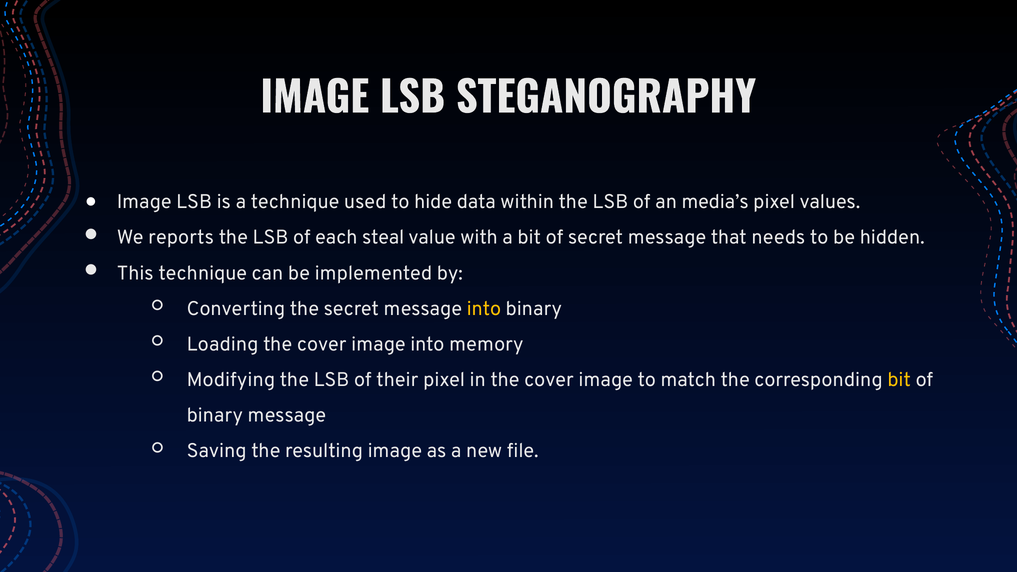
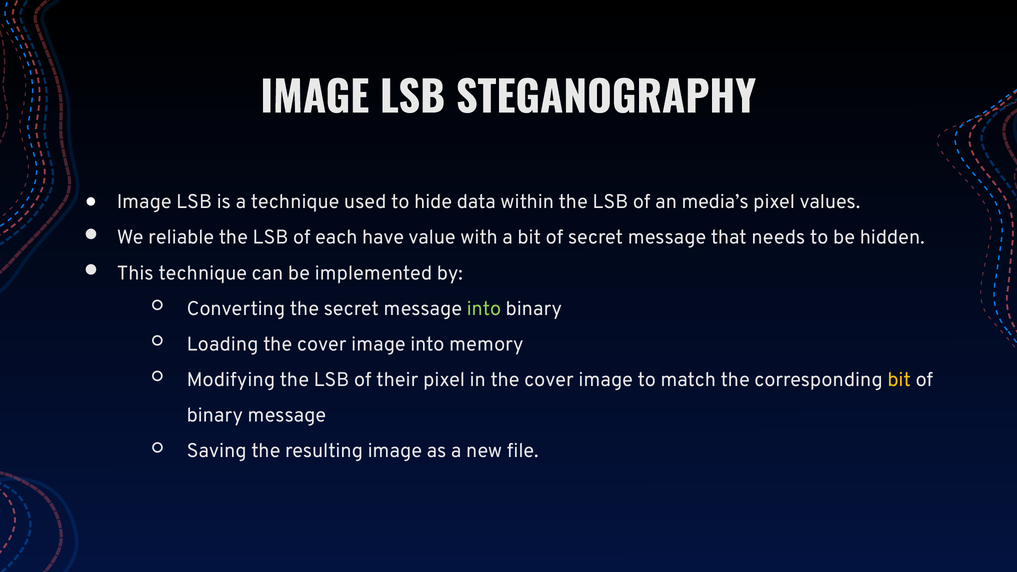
reports: reports -> reliable (181, 237)
steal: steal -> have (383, 237)
into colour: yellow -> light green (484, 309)
